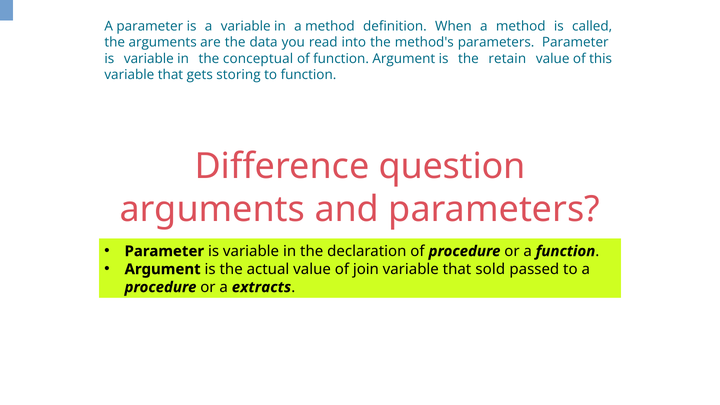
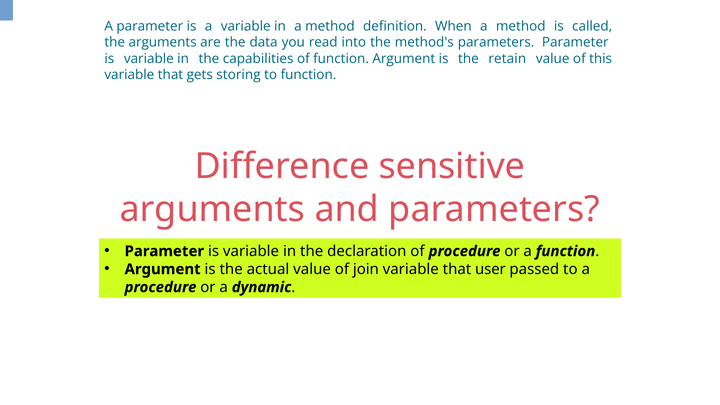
conceptual: conceptual -> capabilities (258, 59)
question: question -> sensitive (452, 166)
sold: sold -> user (490, 269)
extracts: extracts -> dynamic (262, 287)
